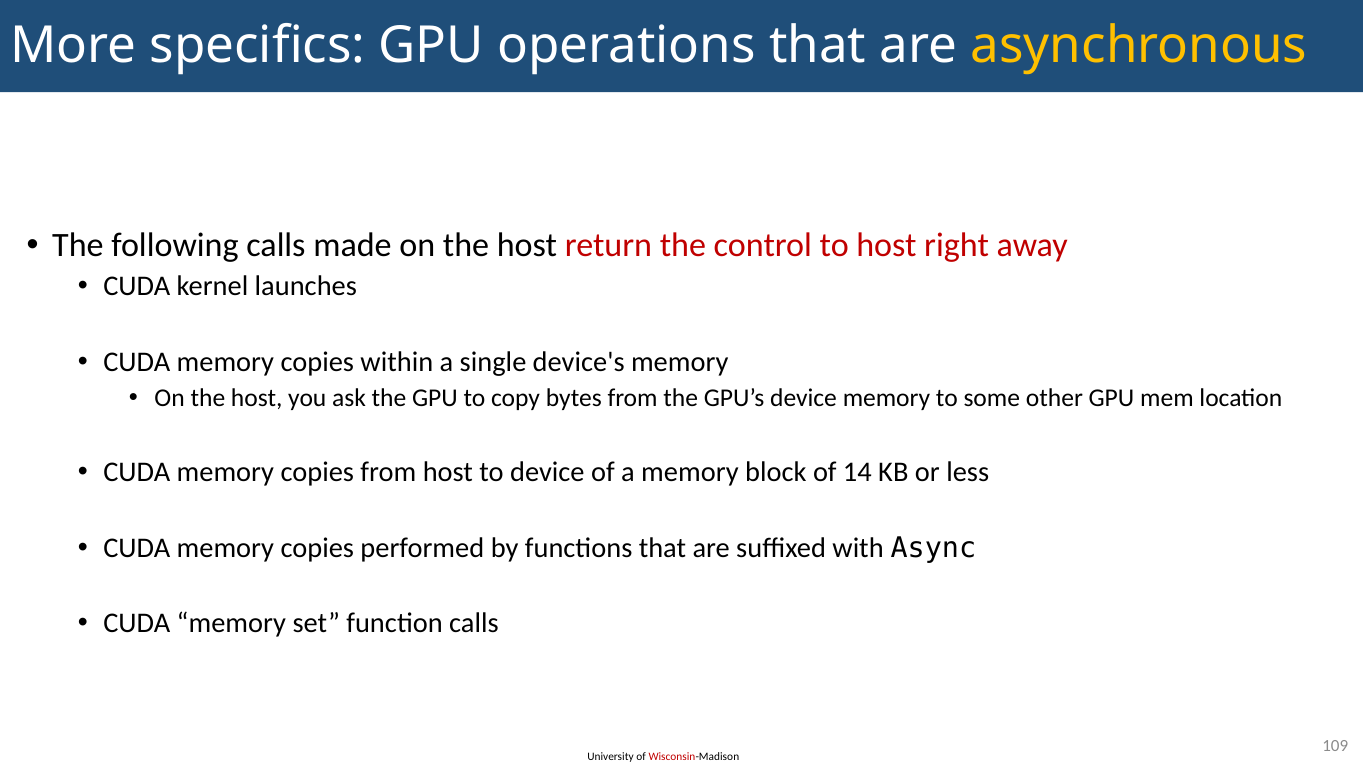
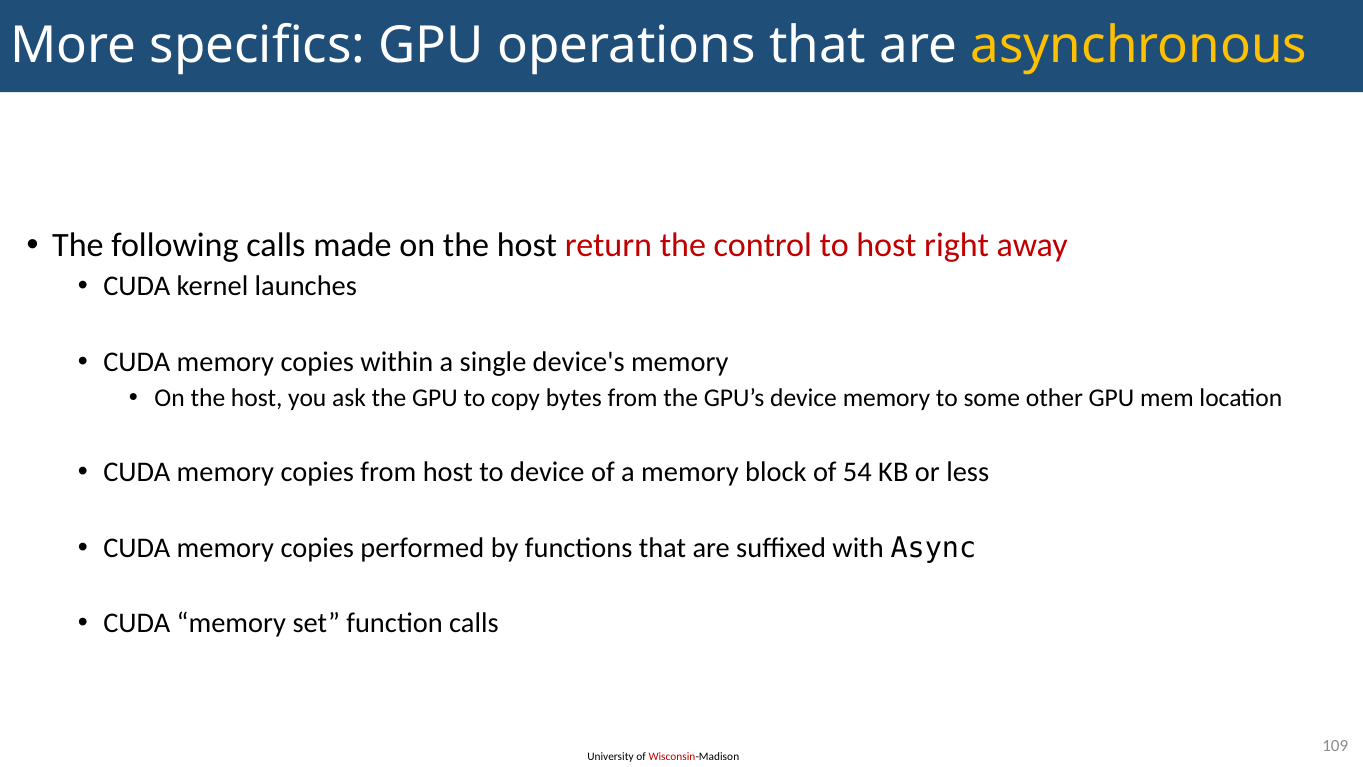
14: 14 -> 54 (857, 472)
